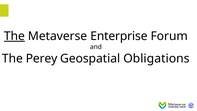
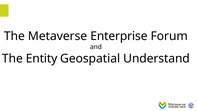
The underline: present -> none (14, 36)
Perey: Perey -> Entity (42, 58)
Obligations: Obligations -> Understand (157, 58)
